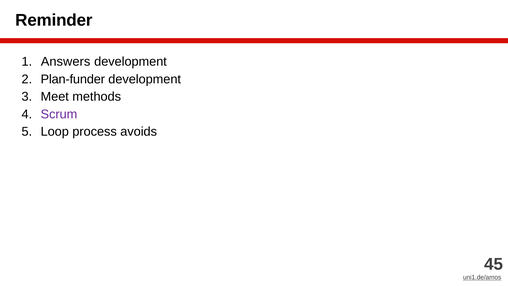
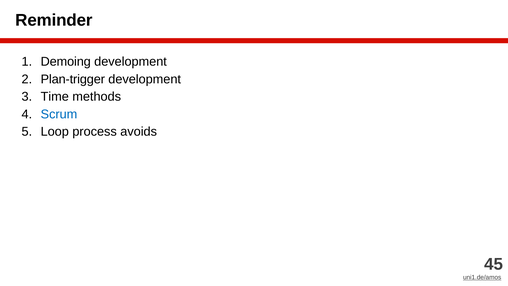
Answers: Answers -> Demoing (66, 62)
Plan-funder: Plan-funder -> Plan-trigger (73, 79)
Meet: Meet -> Time (55, 97)
Scrum colour: purple -> blue (59, 114)
